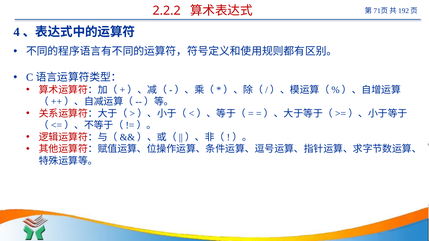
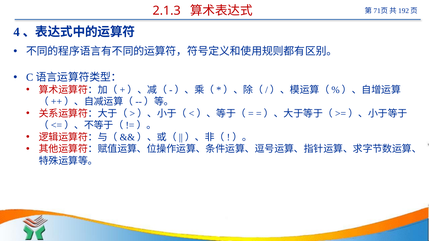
2.2.2: 2.2.2 -> 2.1.3 (167, 11)
